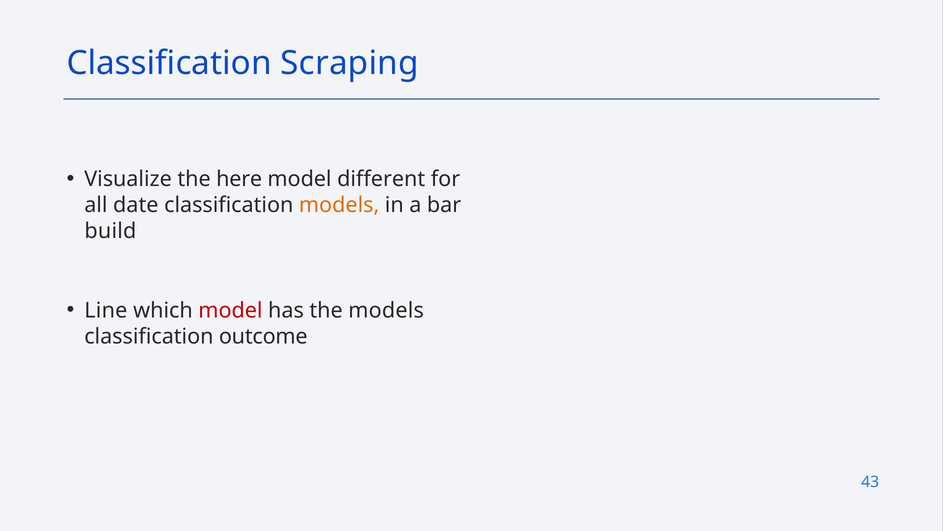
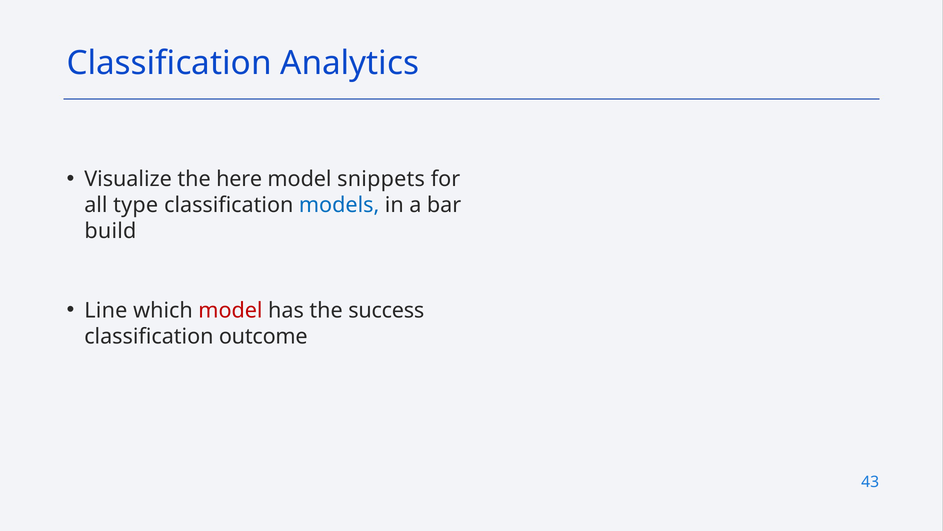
Scraping: Scraping -> Analytics (350, 63)
different: different -> snippets (381, 179)
date: date -> type (136, 205)
models colour: orange -> blue (339, 205)
the models: models -> success (386, 310)
